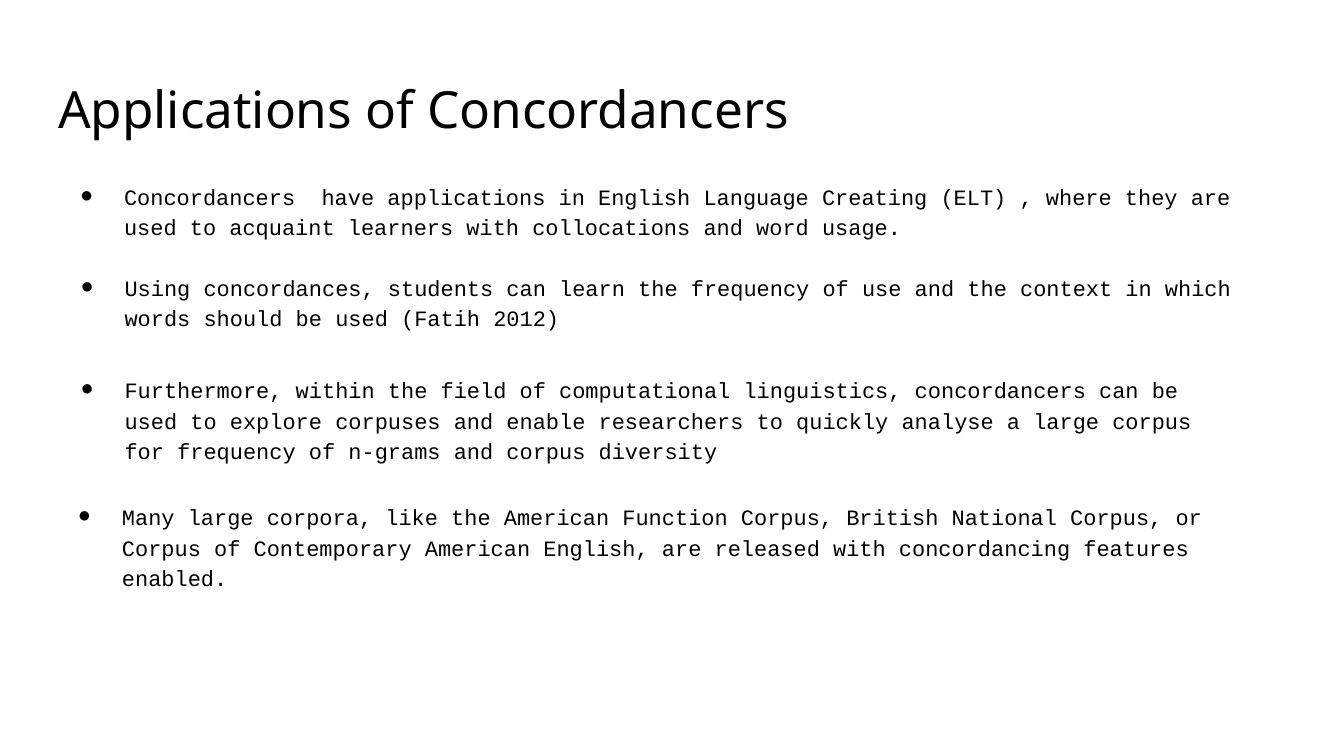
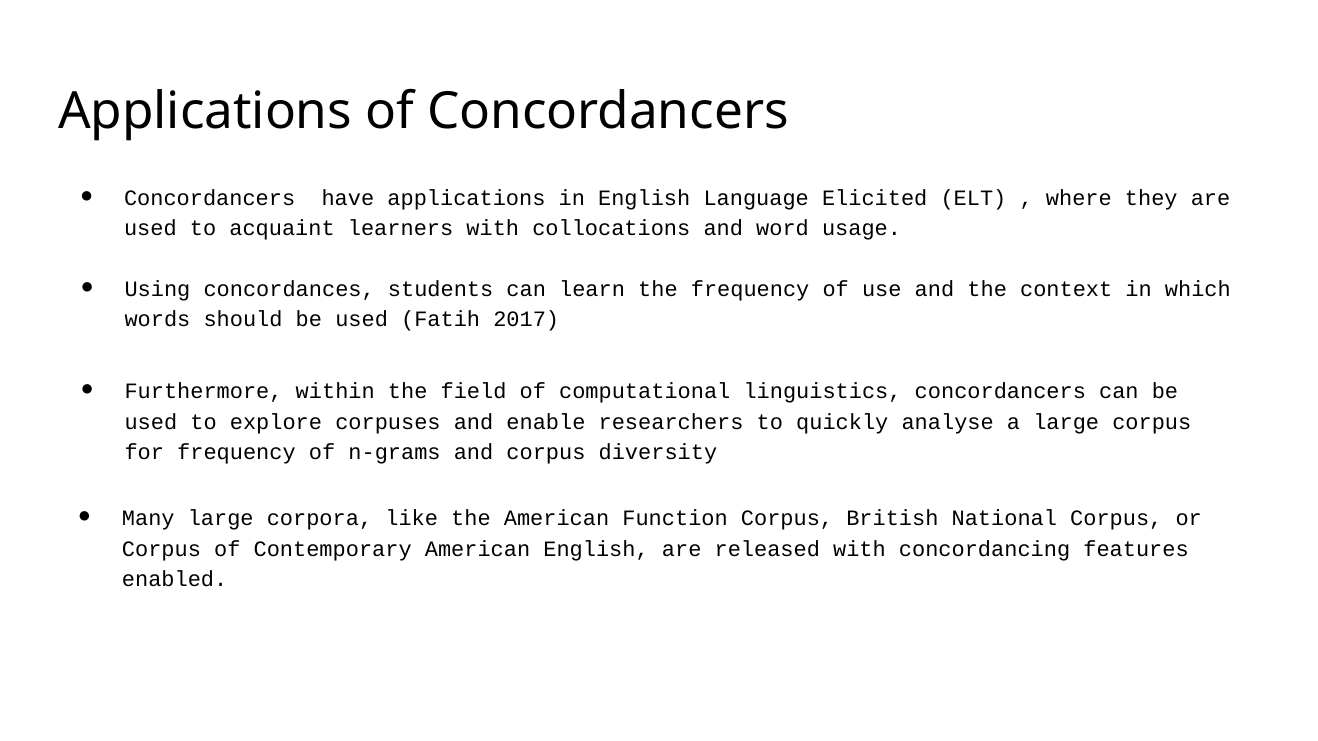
Creating: Creating -> Elicited (875, 198)
2012: 2012 -> 2017 (526, 320)
